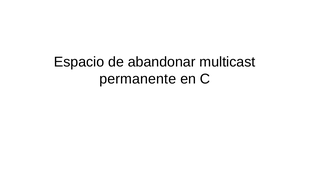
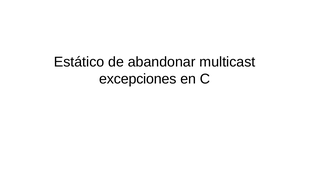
Espacio: Espacio -> Estático (79, 62)
permanente: permanente -> excepciones (138, 79)
